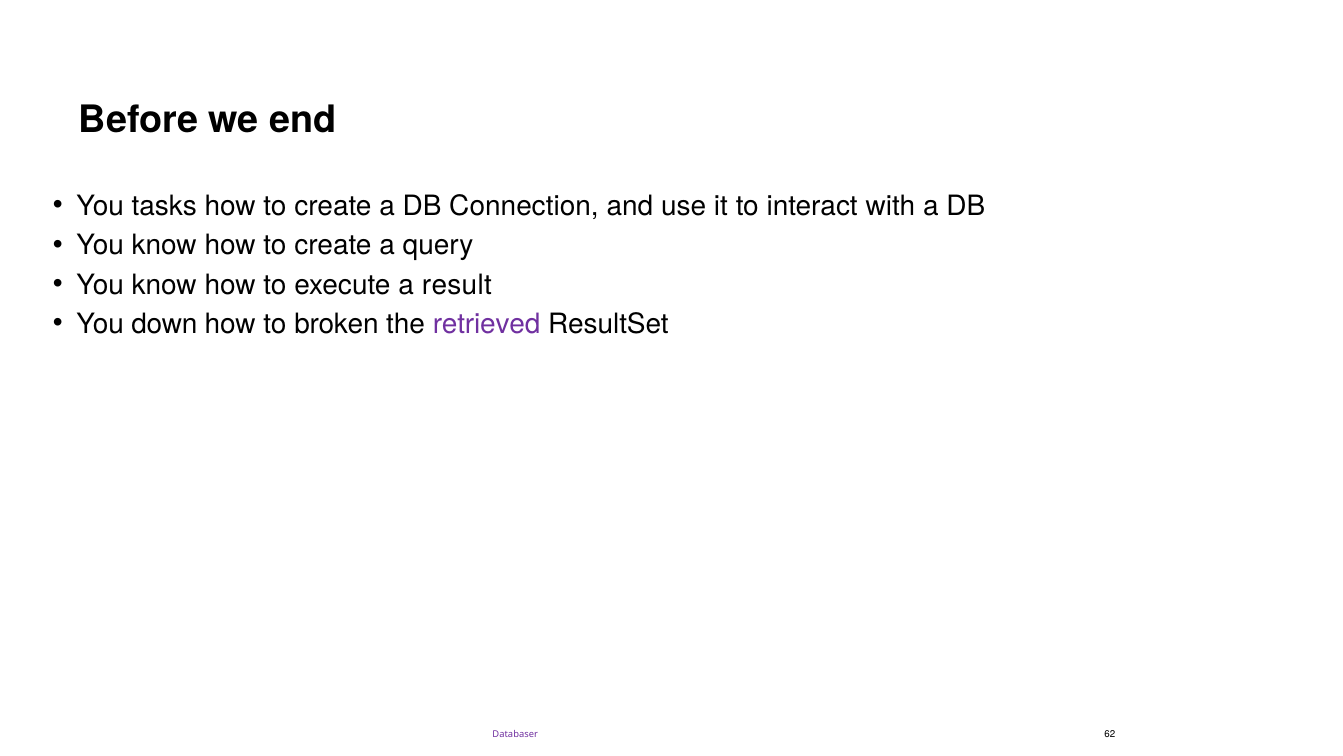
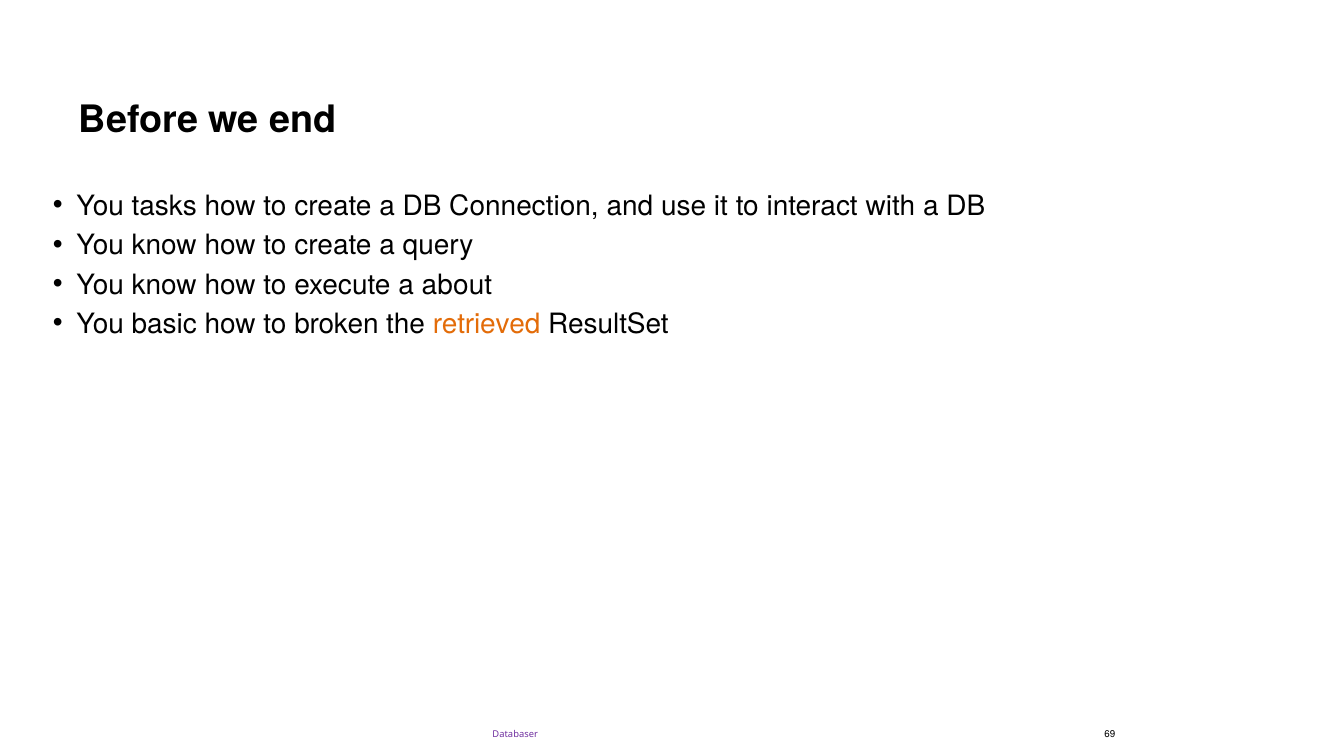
result: result -> about (457, 285)
down: down -> basic (164, 324)
retrieved colour: purple -> orange (487, 324)
62: 62 -> 69 (1110, 733)
